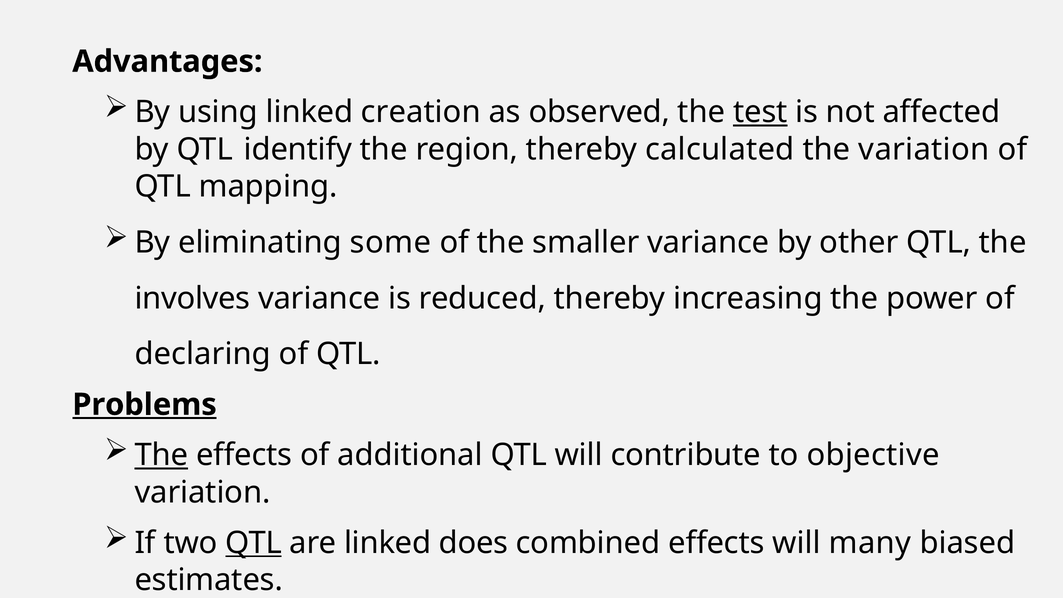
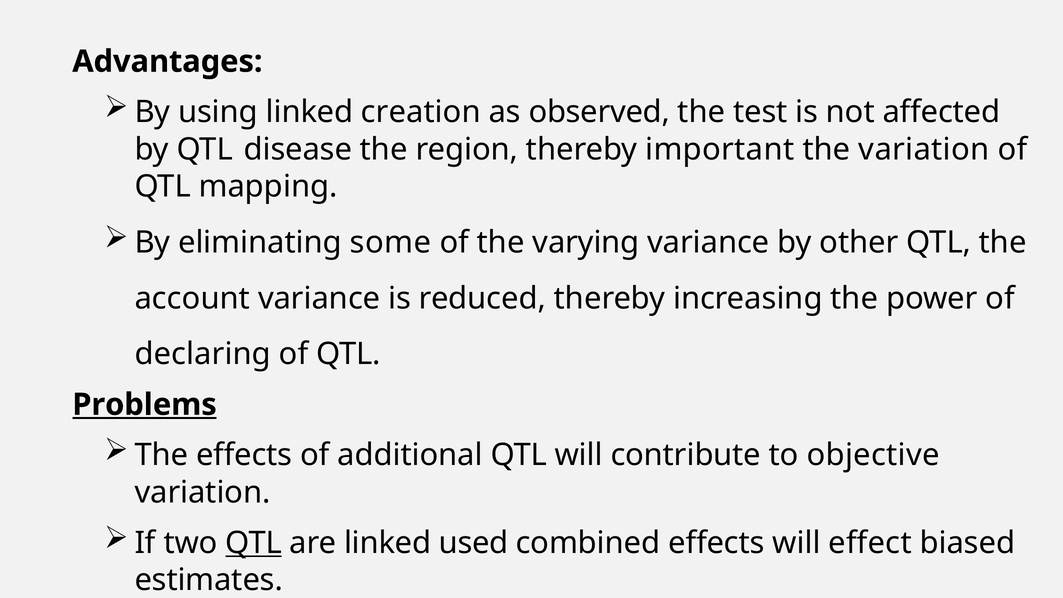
test underline: present -> none (760, 112)
identify: identify -> disease (298, 149)
calculated: calculated -> important (720, 149)
smaller: smaller -> varying (586, 242)
involves: involves -> account (192, 298)
The underline: present -> none (161, 455)
does: does -> used (474, 543)
many: many -> effect (870, 543)
